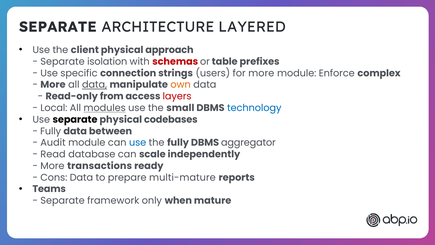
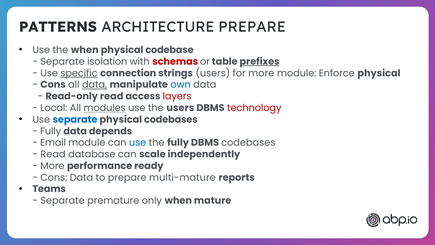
SEPARATE: SEPARATE -> PATTERNS (58, 27)
ARCHITECTURE LAYERED: LAYERED -> PREPARE (252, 27)
the client: client -> when (85, 50)
approach: approach -> codebase (169, 50)
prefixes underline: none -> present (260, 62)
specific underline: none -> present (79, 73)
Enforce complex: complex -> physical (379, 73)
More: More -> Cons (53, 85)
own colour: orange -> blue (181, 85)
Read-only from: from -> read (112, 96)
the small: small -> users (180, 108)
technology colour: blue -> red (254, 108)
separate colour: black -> blue (75, 119)
between: between -> depends (111, 131)
Audit: Audit -> Email (53, 143)
DBMS aggregator: aggregator -> codebases (248, 143)
transactions: transactions -> performance (100, 166)
framework: framework -> premature (113, 200)
